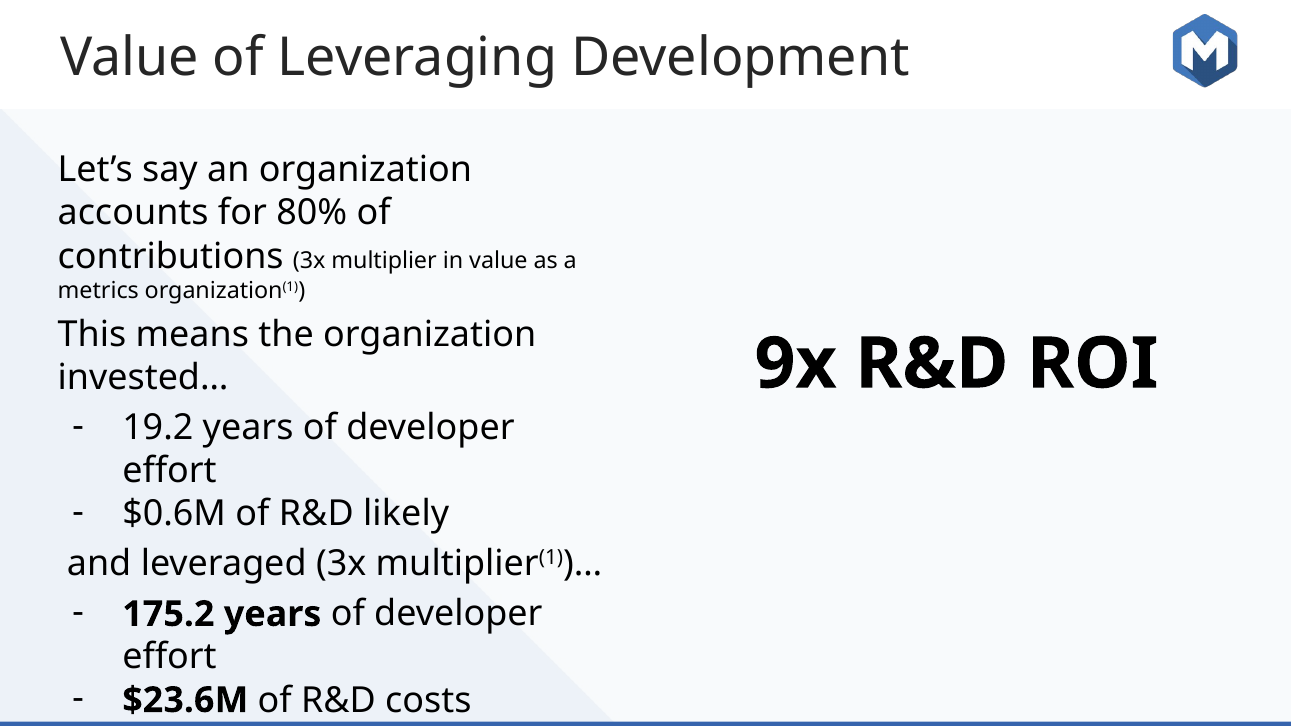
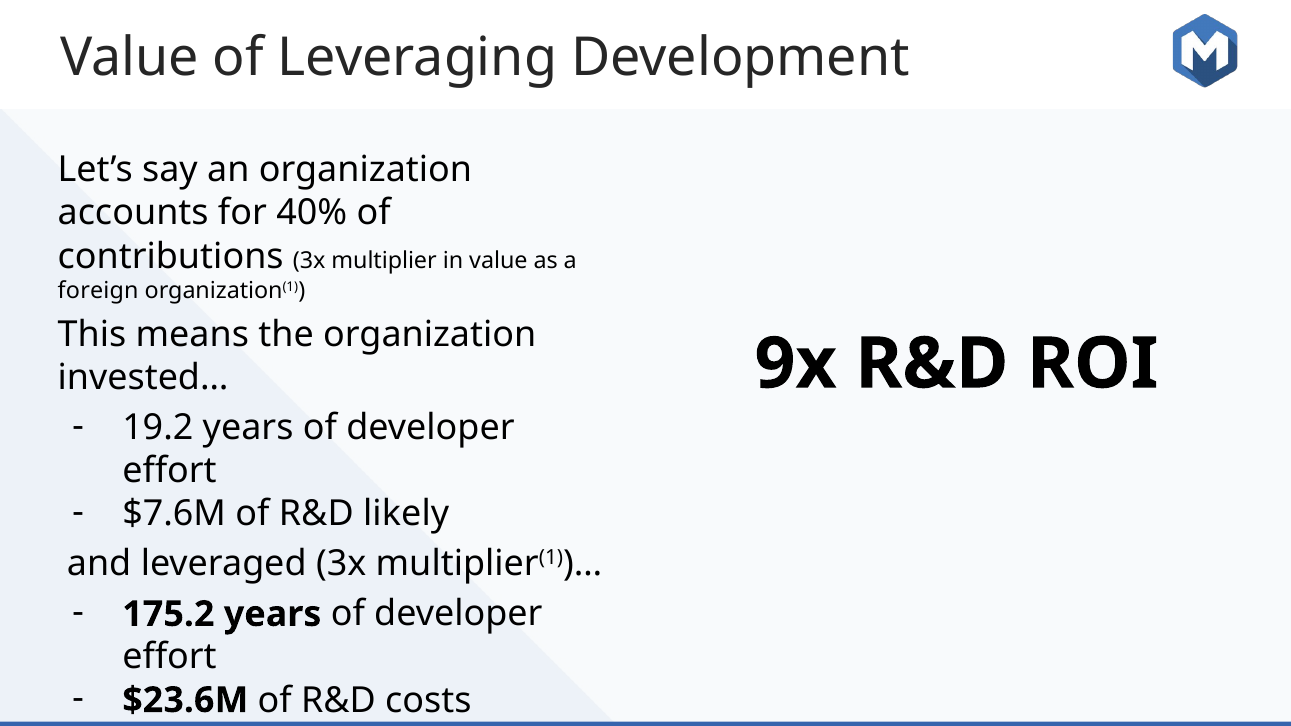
80%: 80% -> 40% (312, 213)
metrics: metrics -> foreign (98, 291)
$0.6M: $0.6M -> $7.6M (174, 514)
